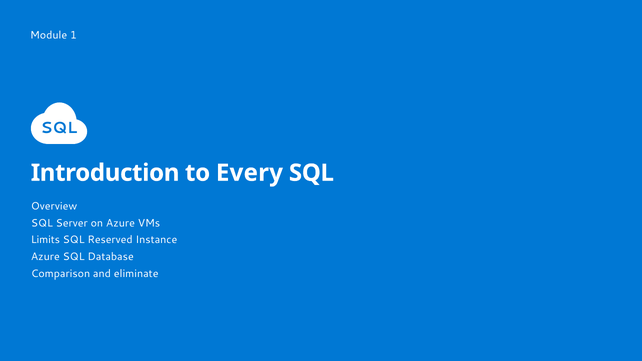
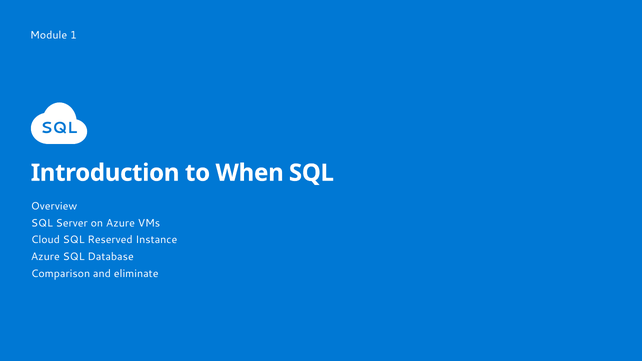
Every: Every -> When (250, 173)
Limits: Limits -> Cloud (45, 240)
